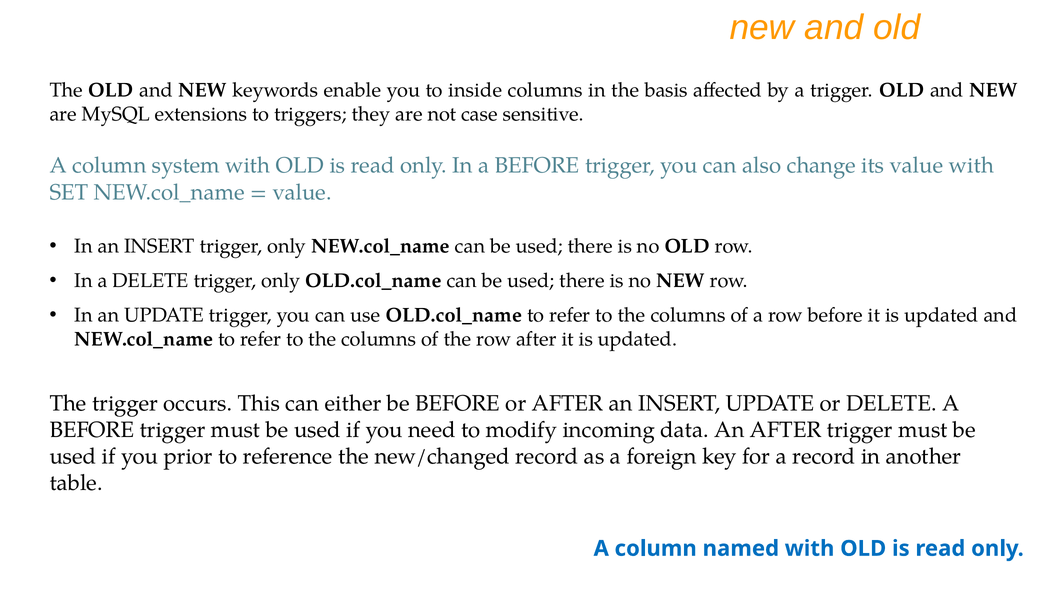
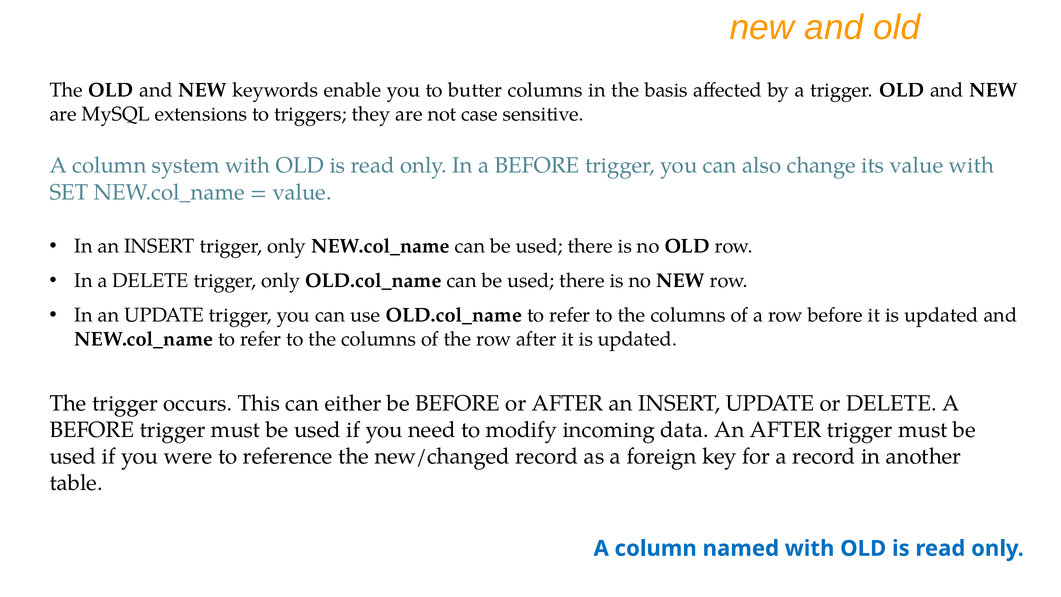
inside: inside -> butter (475, 90)
prior: prior -> were (188, 456)
